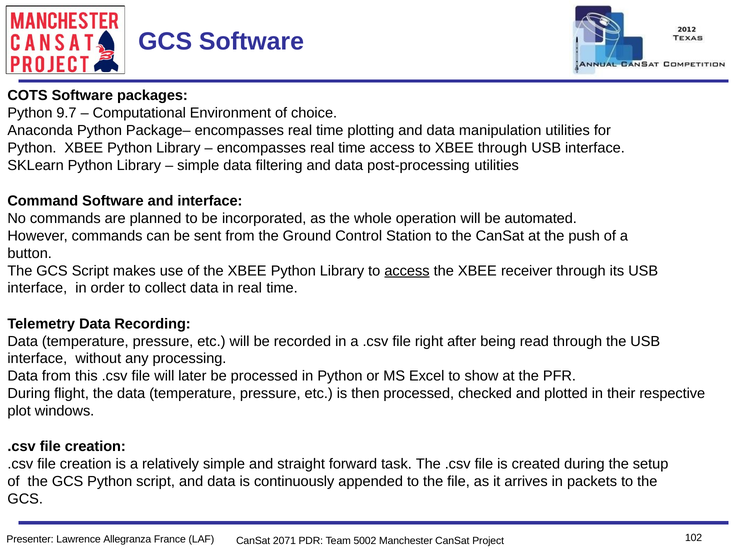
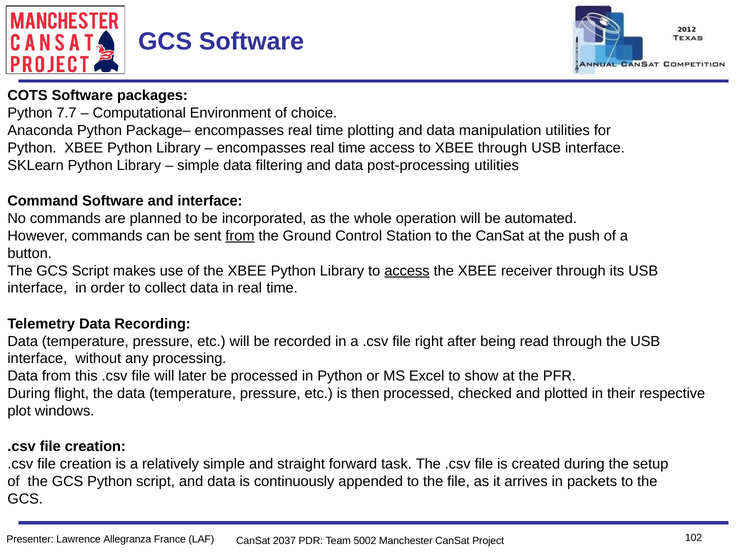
9.7: 9.7 -> 7.7 (66, 113)
from underline: none -> present (240, 236)
2071: 2071 -> 2037 (284, 541)
